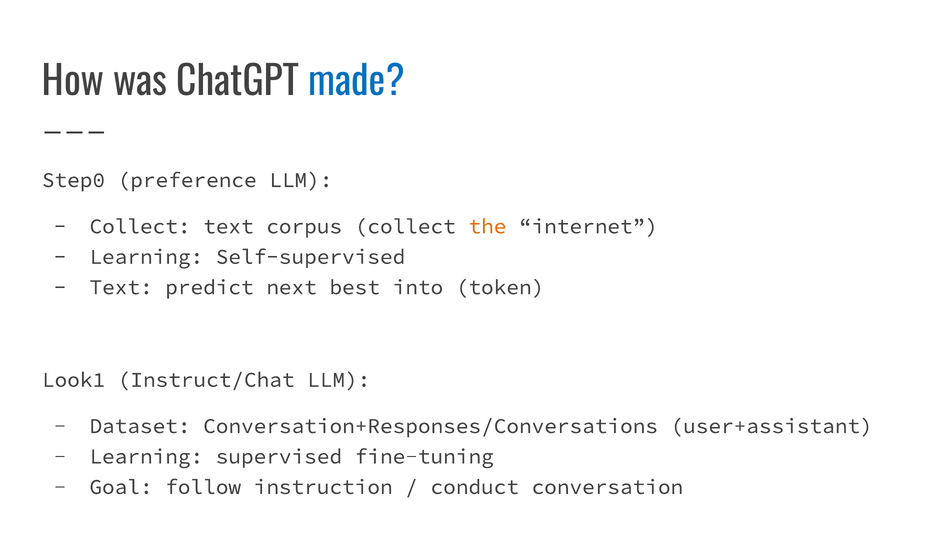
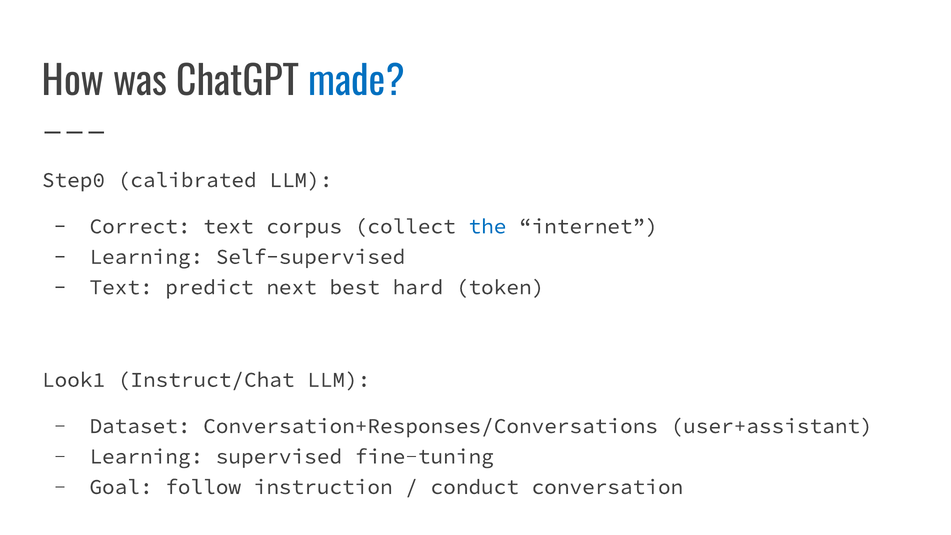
preference: preference -> calibrated (187, 180)
Collect: Collect -> Correct (140, 226)
the colour: orange -> blue (487, 226)
into: into -> hard (418, 287)
